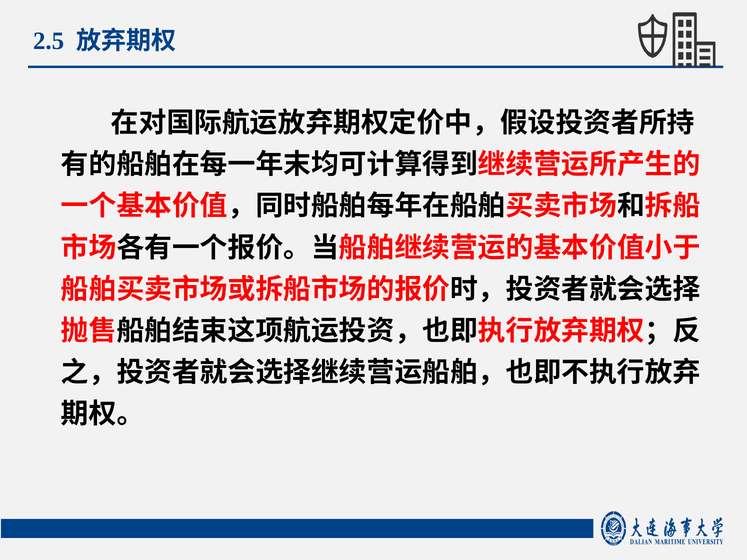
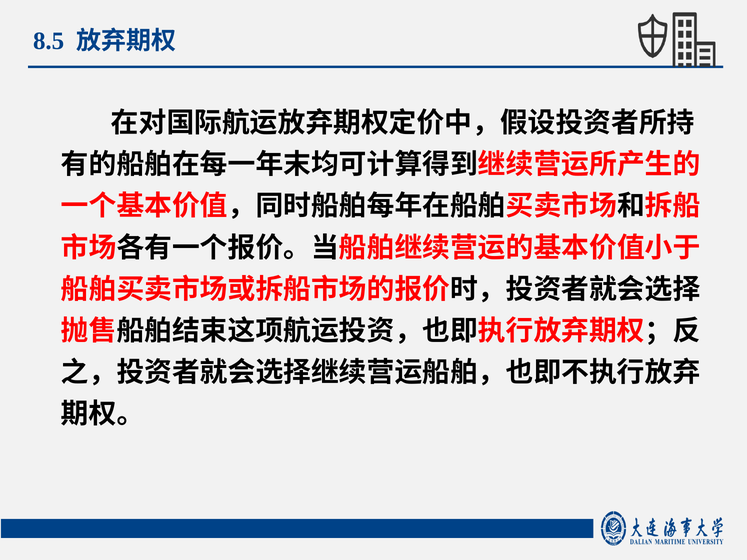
2.5: 2.5 -> 8.5 (49, 41)
